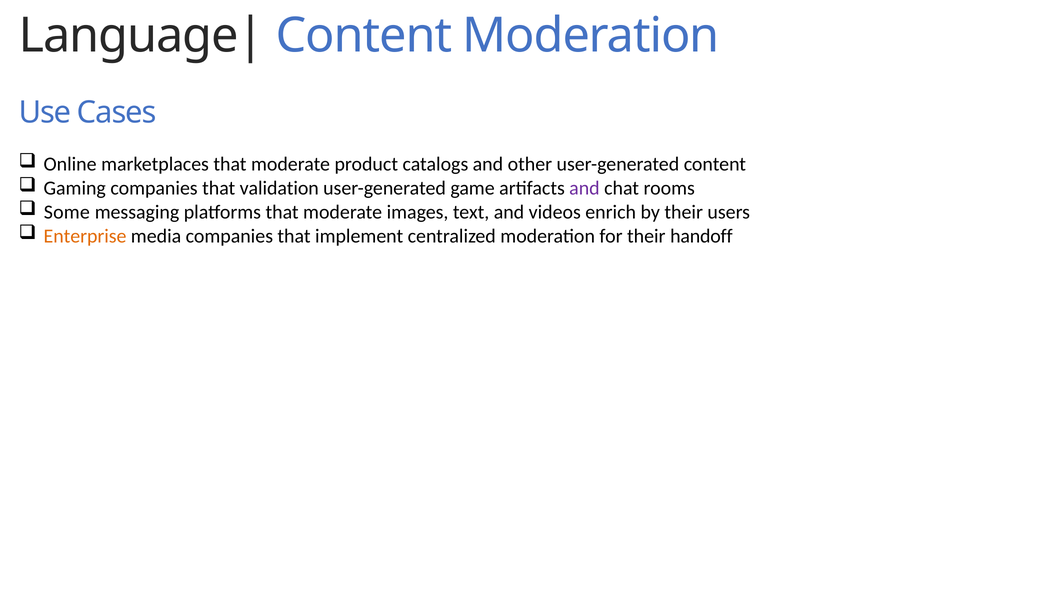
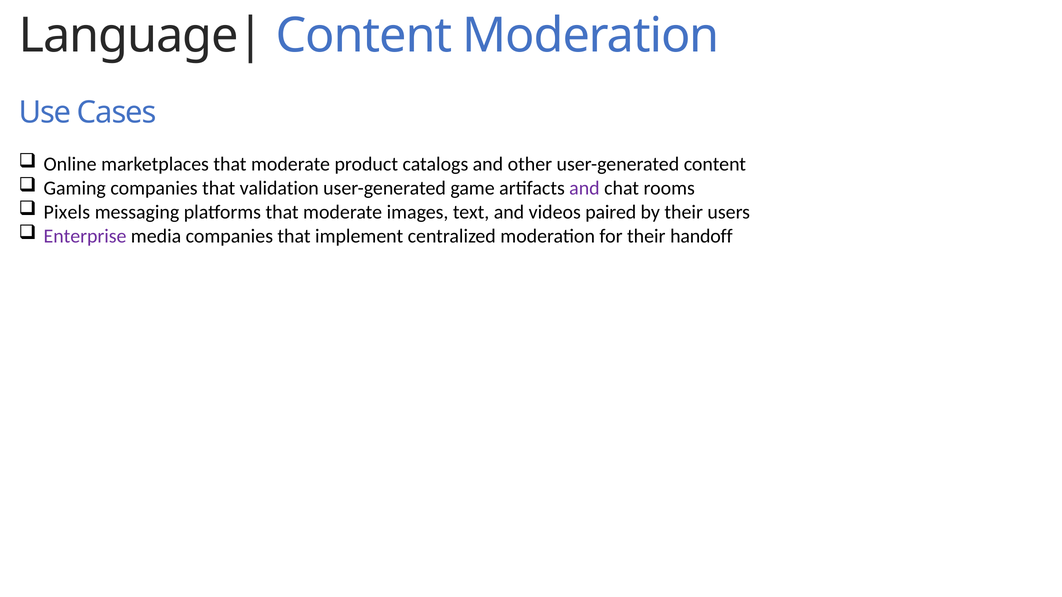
Some: Some -> Pixels (67, 212)
enrich: enrich -> paired (611, 212)
Enterprise colour: orange -> purple (85, 236)
